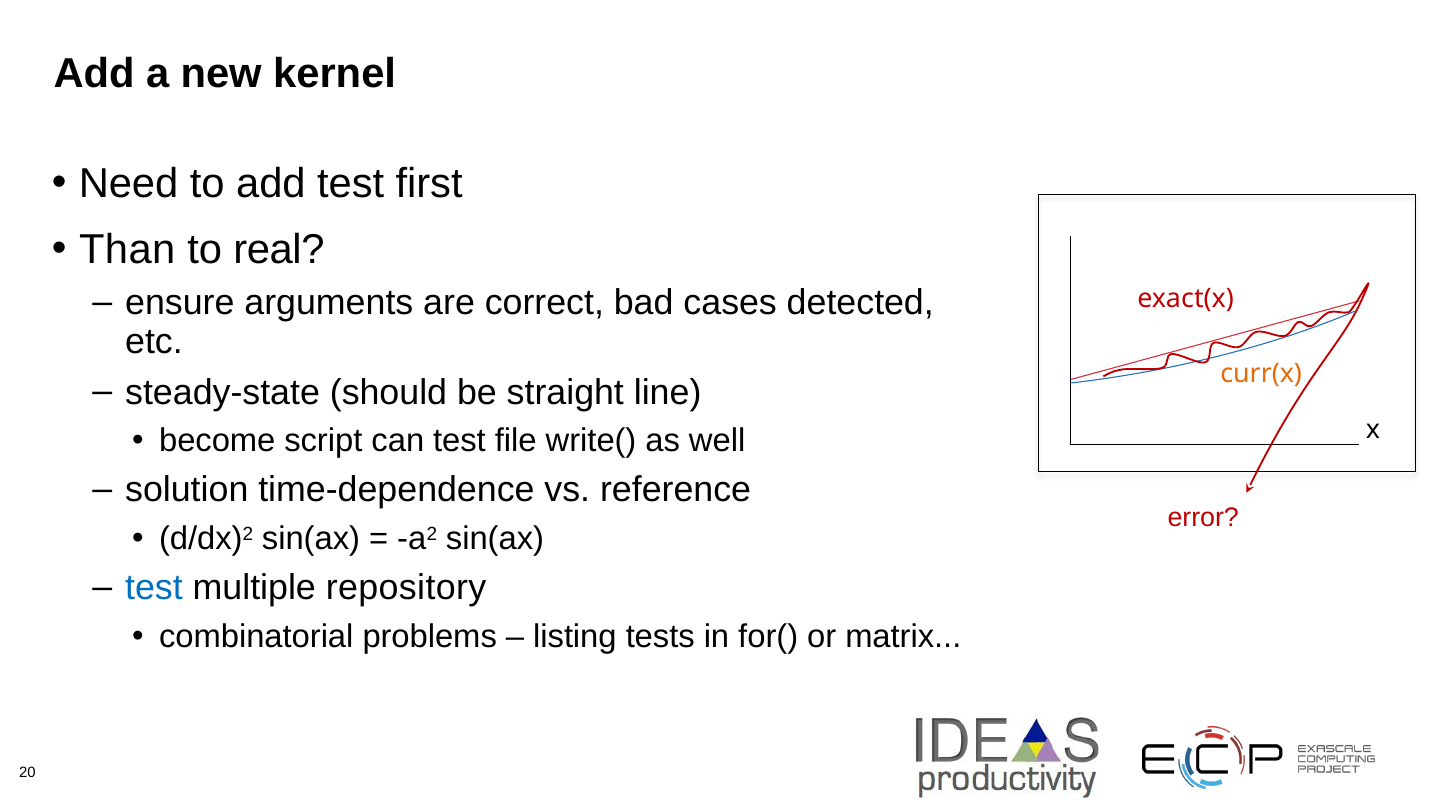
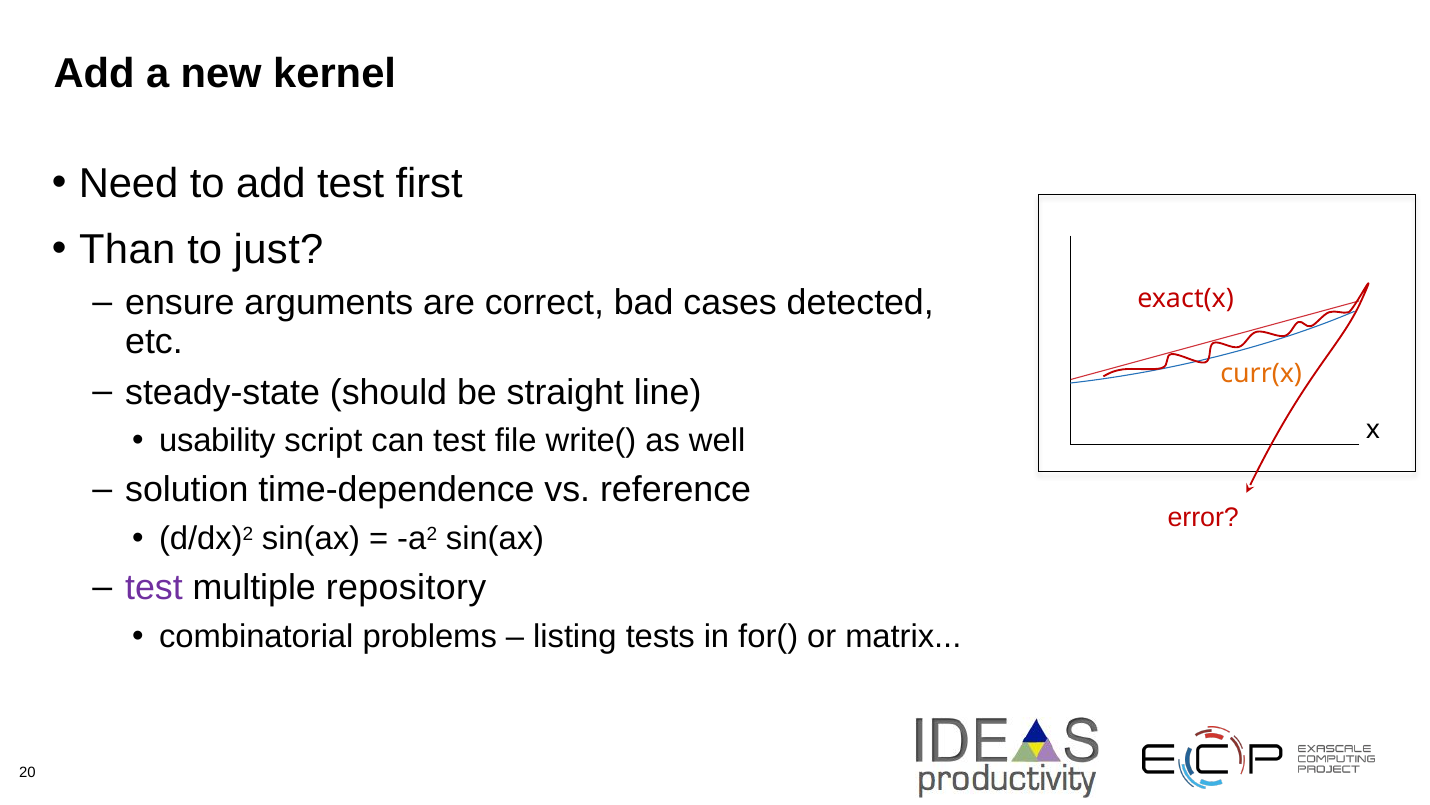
real: real -> just (279, 249)
become: become -> usability (217, 441)
test colour: blue -> purple (154, 588)
